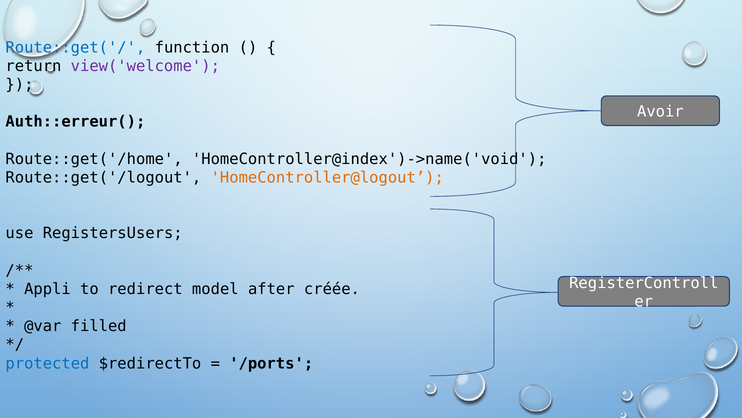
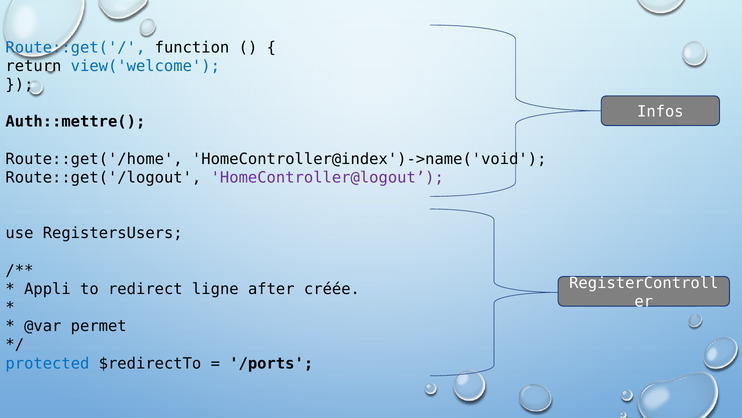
view('welcome colour: purple -> blue (145, 66)
Avoir: Avoir -> Infos (660, 112)
Auth::erreur(: Auth::erreur( -> Auth::mettre( (75, 122)
HomeController@logout colour: orange -> purple (327, 177)
model: model -> ligne (215, 289)
filled: filled -> permet (99, 326)
